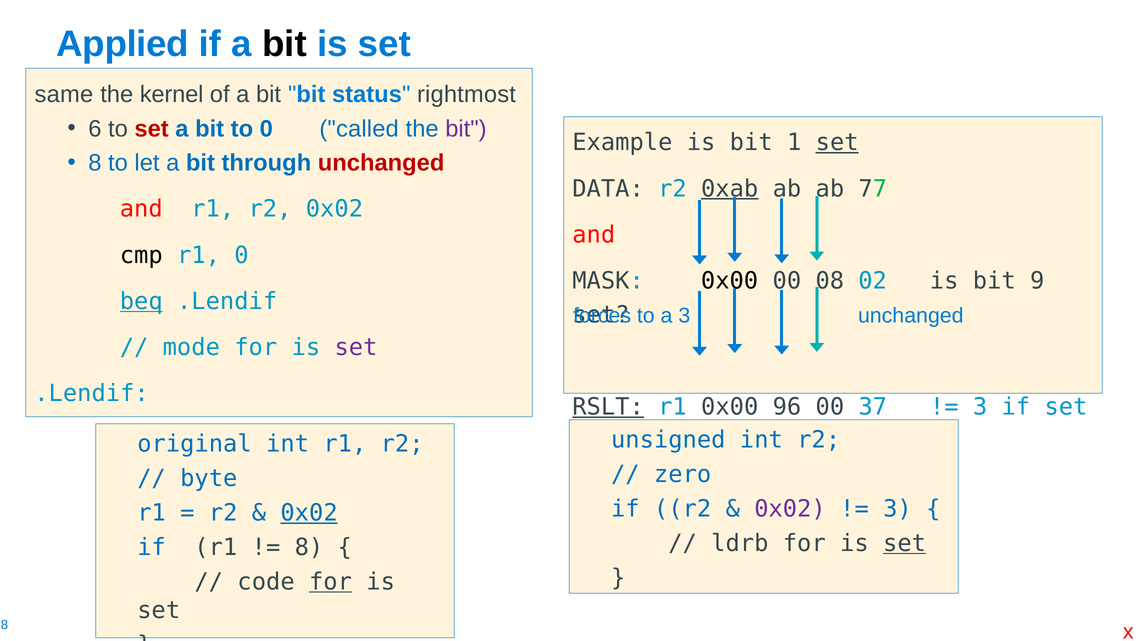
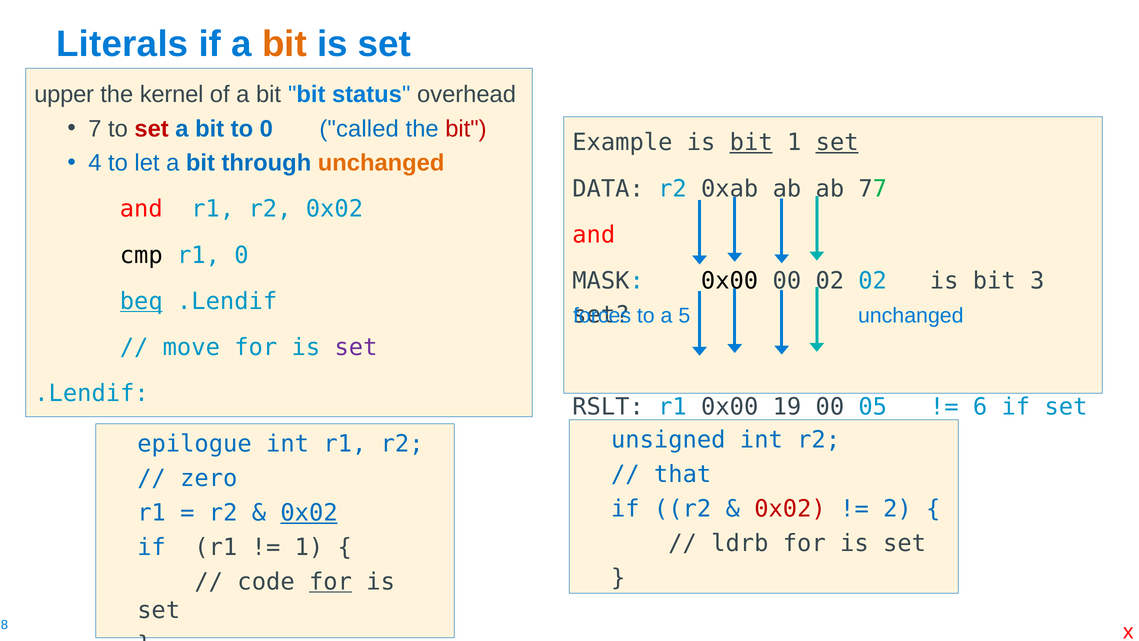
Applied: Applied -> Literals (122, 44)
bit colour: black -> orange (284, 44)
same: same -> upper (64, 94)
rightmost: rightmost -> overhead (467, 94)
6: 6 -> 7 (95, 129)
bit colour: purple -> red (466, 129)
bit underline: none -> present (751, 143)
8: 8 -> 4 (95, 163)
unchanged colour: red -> orange (381, 163)
0xab underline: present -> none (730, 189)
00 08: 08 -> 02 (830, 281)
9: 9 -> 3 (1037, 281)
a 3: 3 -> 5 (684, 316)
mode: mode -> move (191, 347)
RSLT underline: present -> none (608, 407)
96: 96 -> 19 (787, 407)
37: 37 -> 05 (873, 407)
3: 3 -> 6 (980, 407)
original: original -> epilogue (194, 444)
zero: zero -> that (683, 474)
byte: byte -> zero (209, 478)
0x02 colour: purple -> red (790, 509)
3: 3 -> 2 (897, 509)
set underline: present -> none (905, 543)
8: 8 -> 1 (309, 547)
